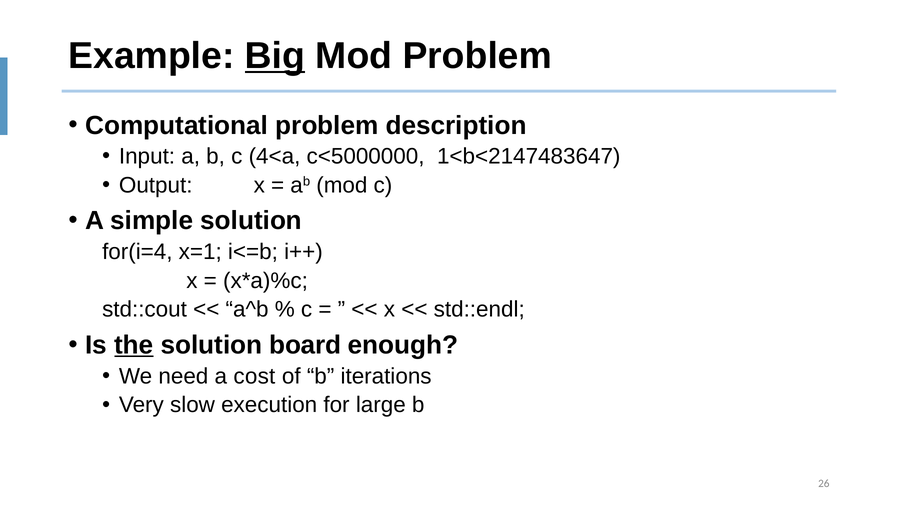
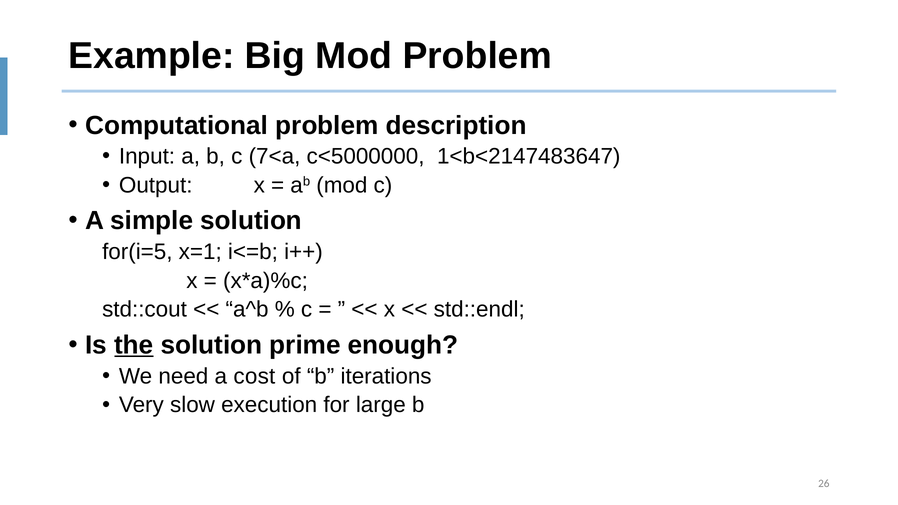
Big underline: present -> none (275, 56)
4<a: 4<a -> 7<a (275, 156)
for(i=4: for(i=4 -> for(i=5 (137, 252)
board: board -> prime (305, 345)
